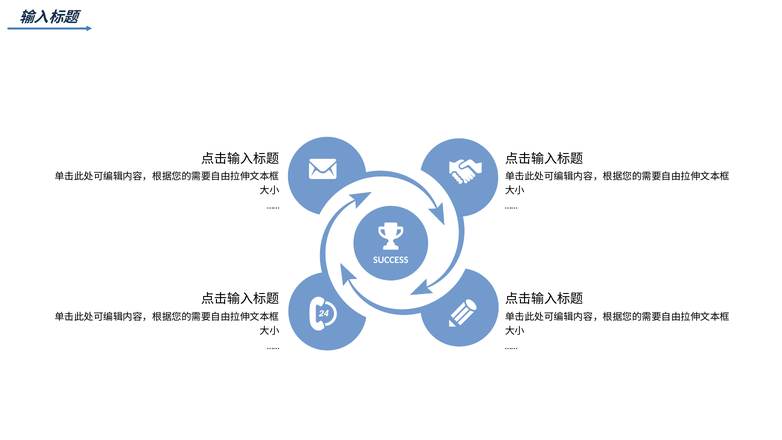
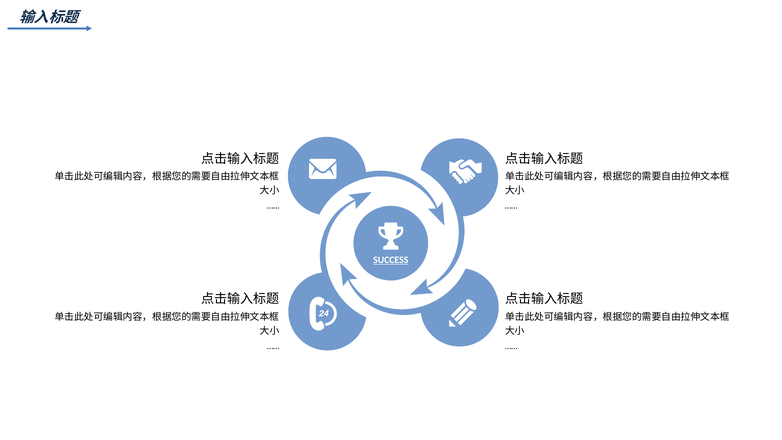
SUCCESS underline: none -> present (391, 260)
